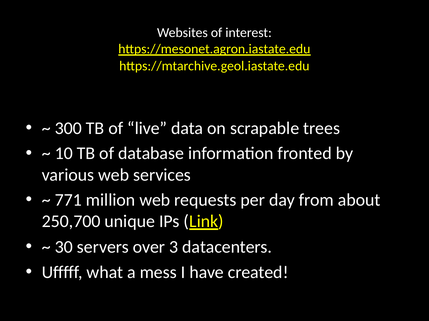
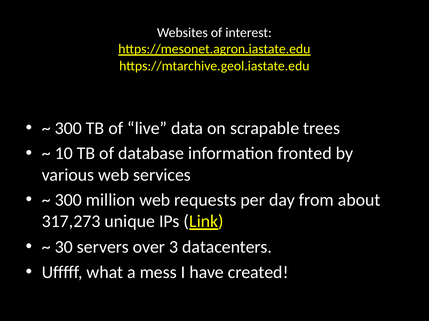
771: 771 -> 300 (68, 200)
250,700: 250,700 -> 317,273 (71, 222)
